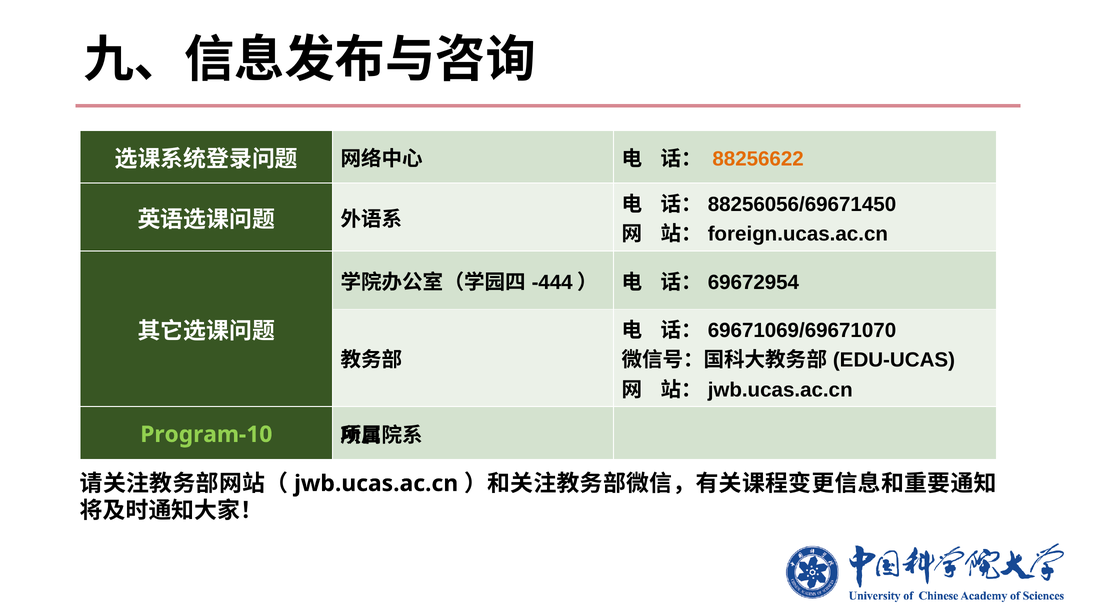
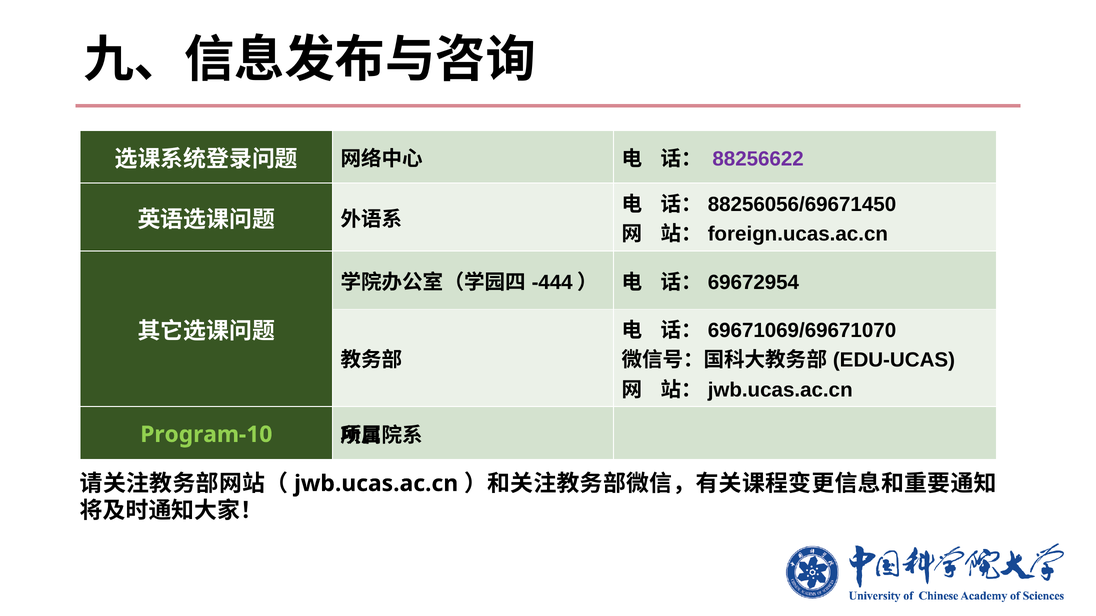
88256622 colour: orange -> purple (758, 159)
